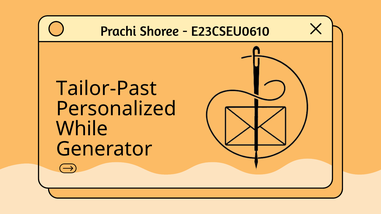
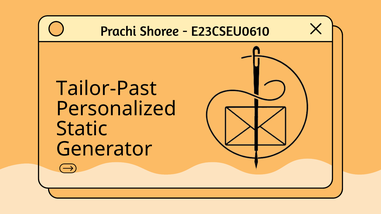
While: While -> Static (82, 129)
